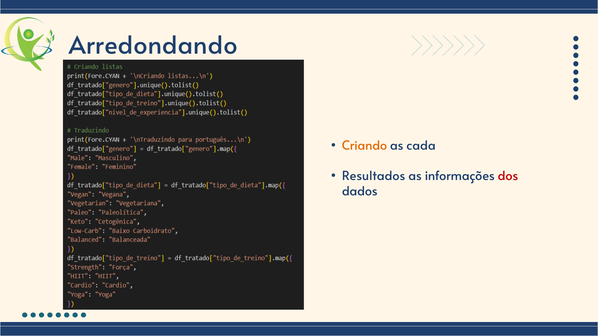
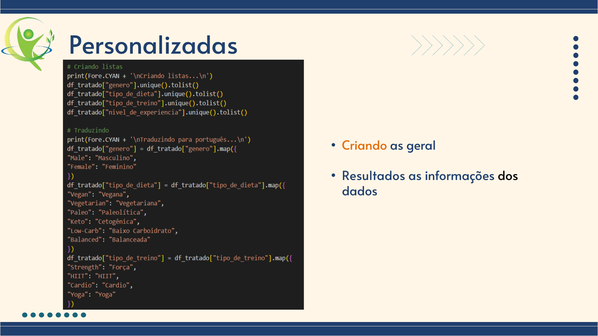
Arredondando: Arredondando -> Personalizadas (153, 46)
cada: cada -> geral (421, 146)
dos colour: red -> black (508, 176)
